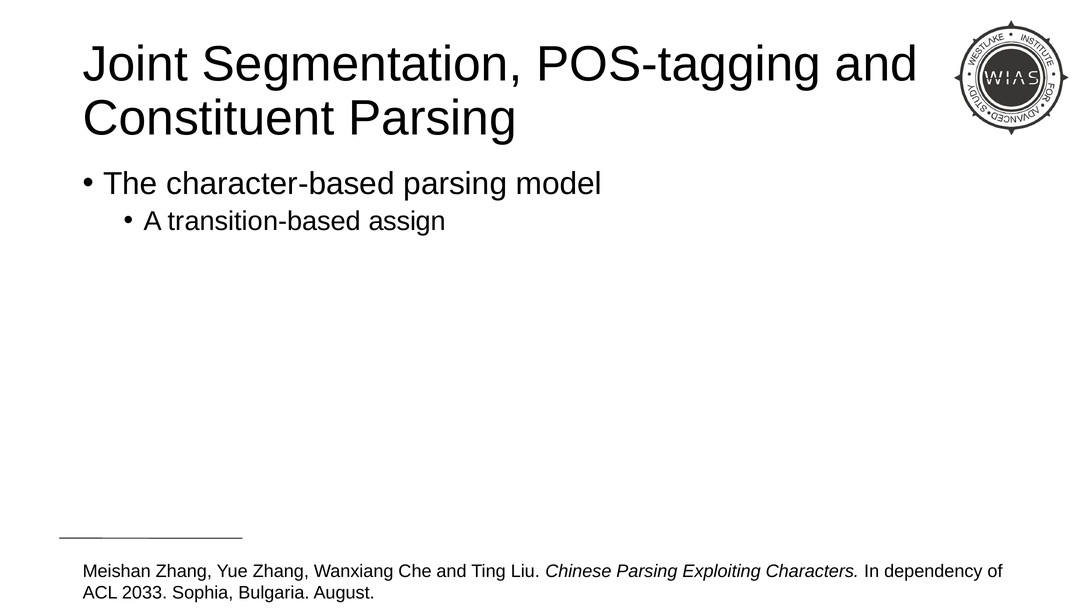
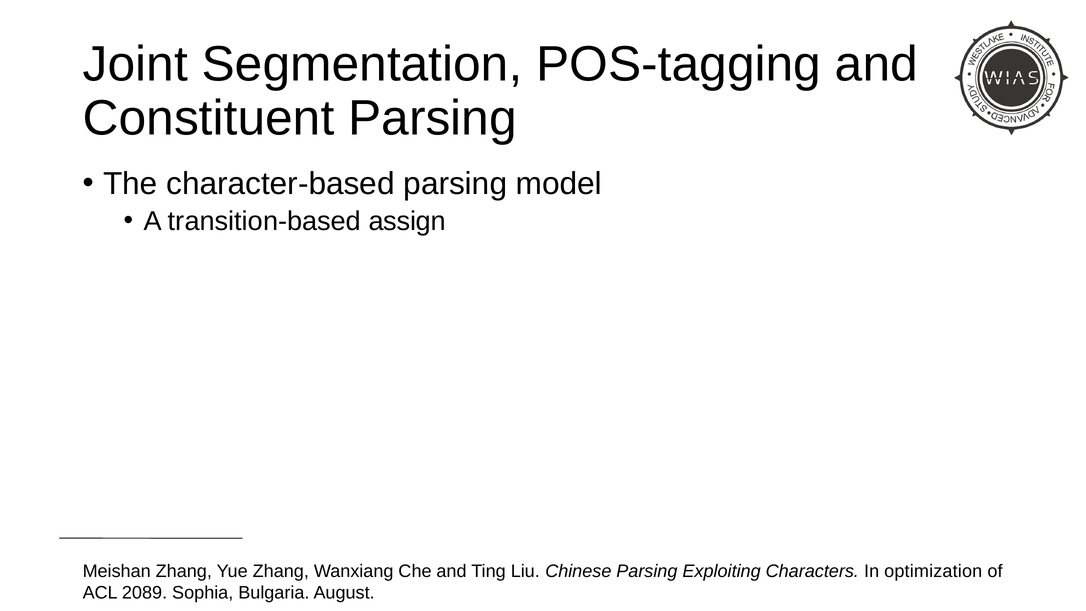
dependency: dependency -> optimization (933, 571)
2033: 2033 -> 2089 (145, 593)
